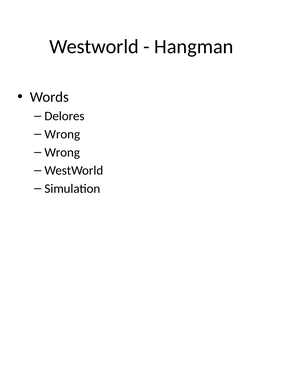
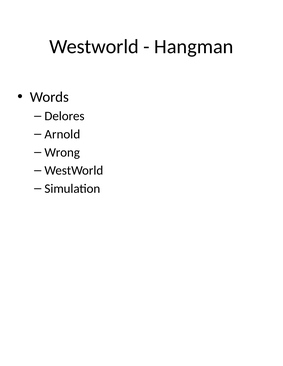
Wrong: Wrong -> Arnold (62, 134)
